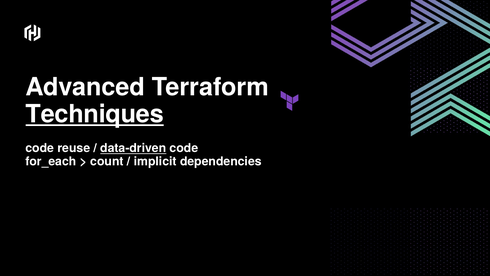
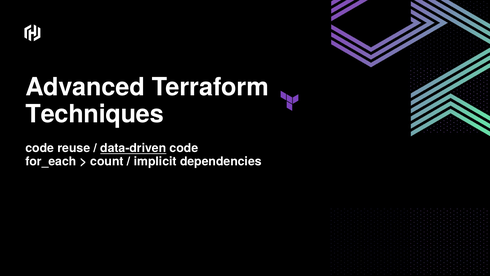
Techniques underline: present -> none (95, 114)
